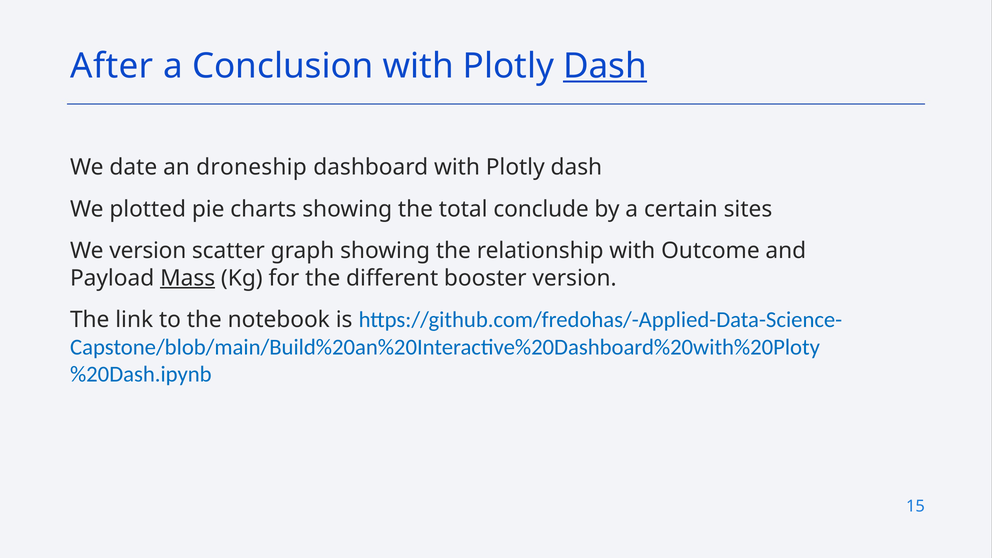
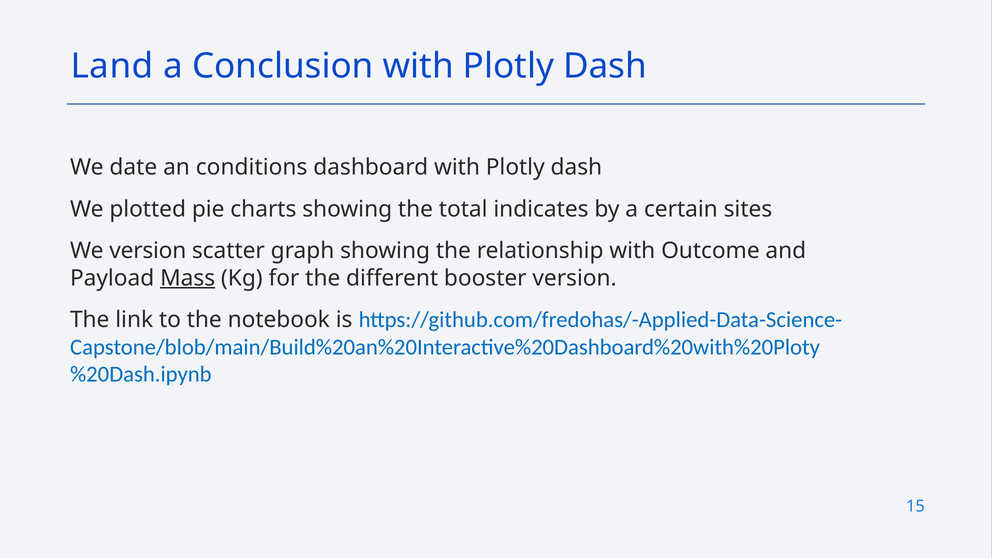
After: After -> Land (112, 66)
Dash underline: present -> none (605, 66)
droneship: droneship -> conditions (252, 167)
conclude: conclude -> indicates (541, 209)
